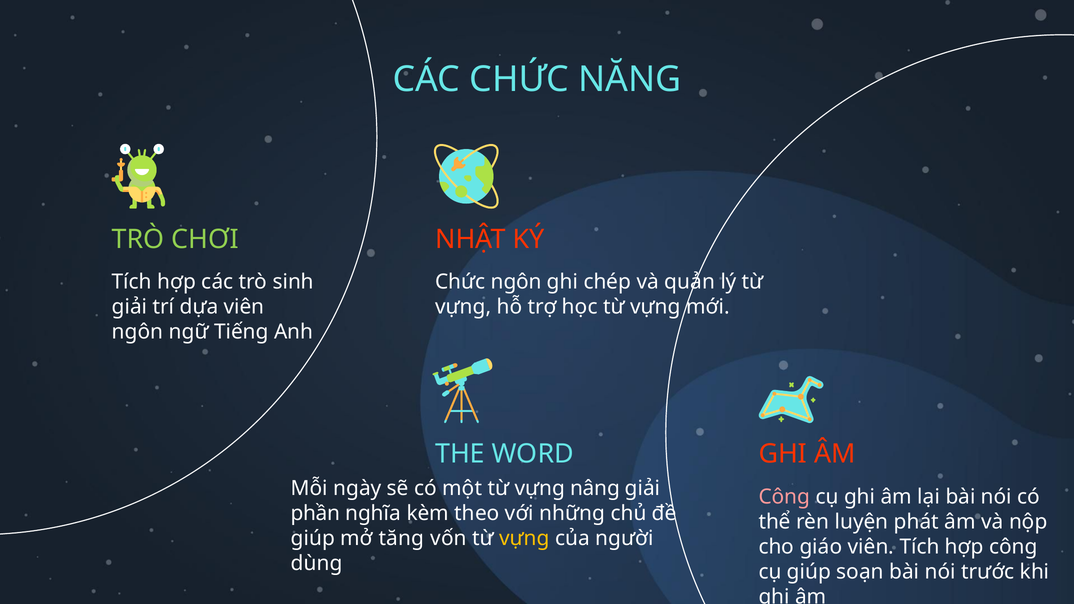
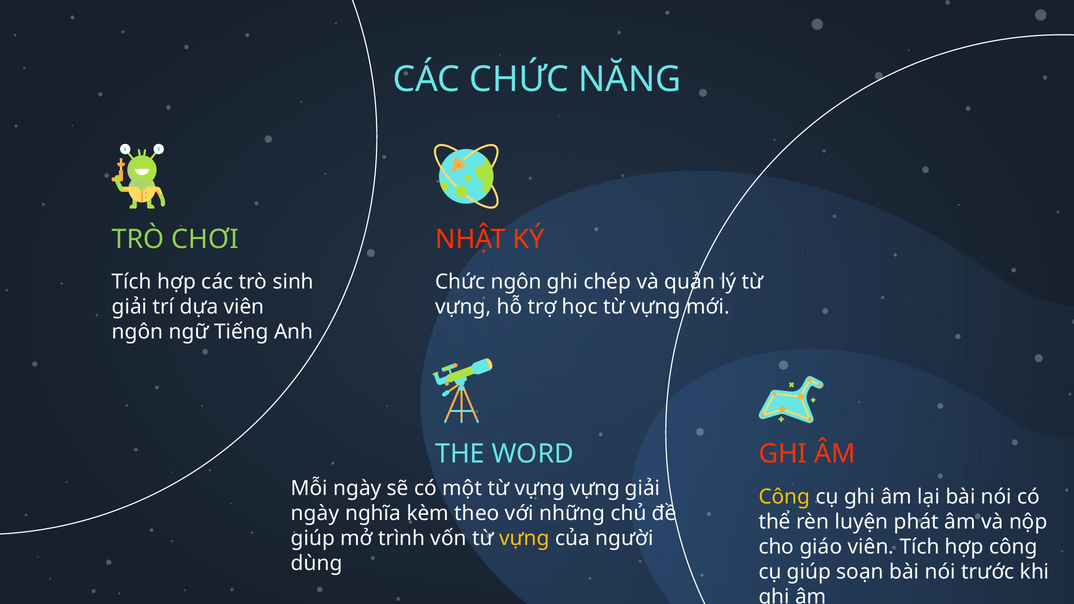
vựng nâng: nâng -> vựng (595, 488)
Công colour: pink -> yellow (784, 497)
phần: phần -> ngày (315, 513)
tăng: tăng -> trình (402, 538)
